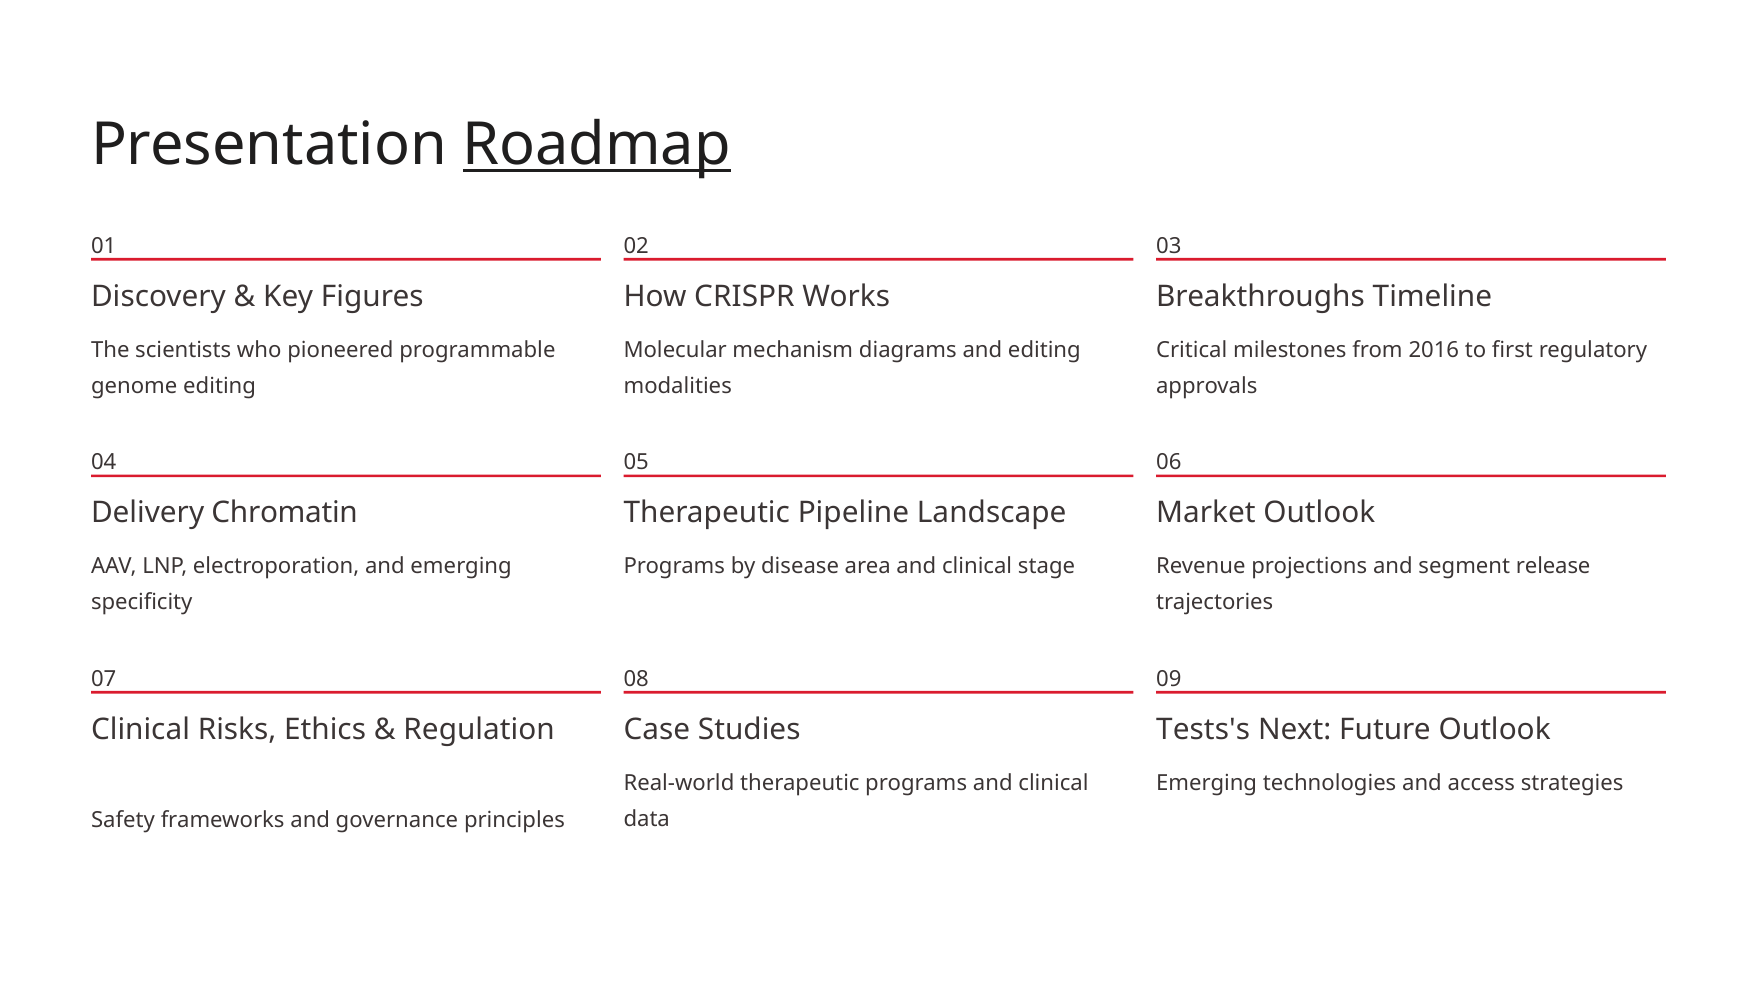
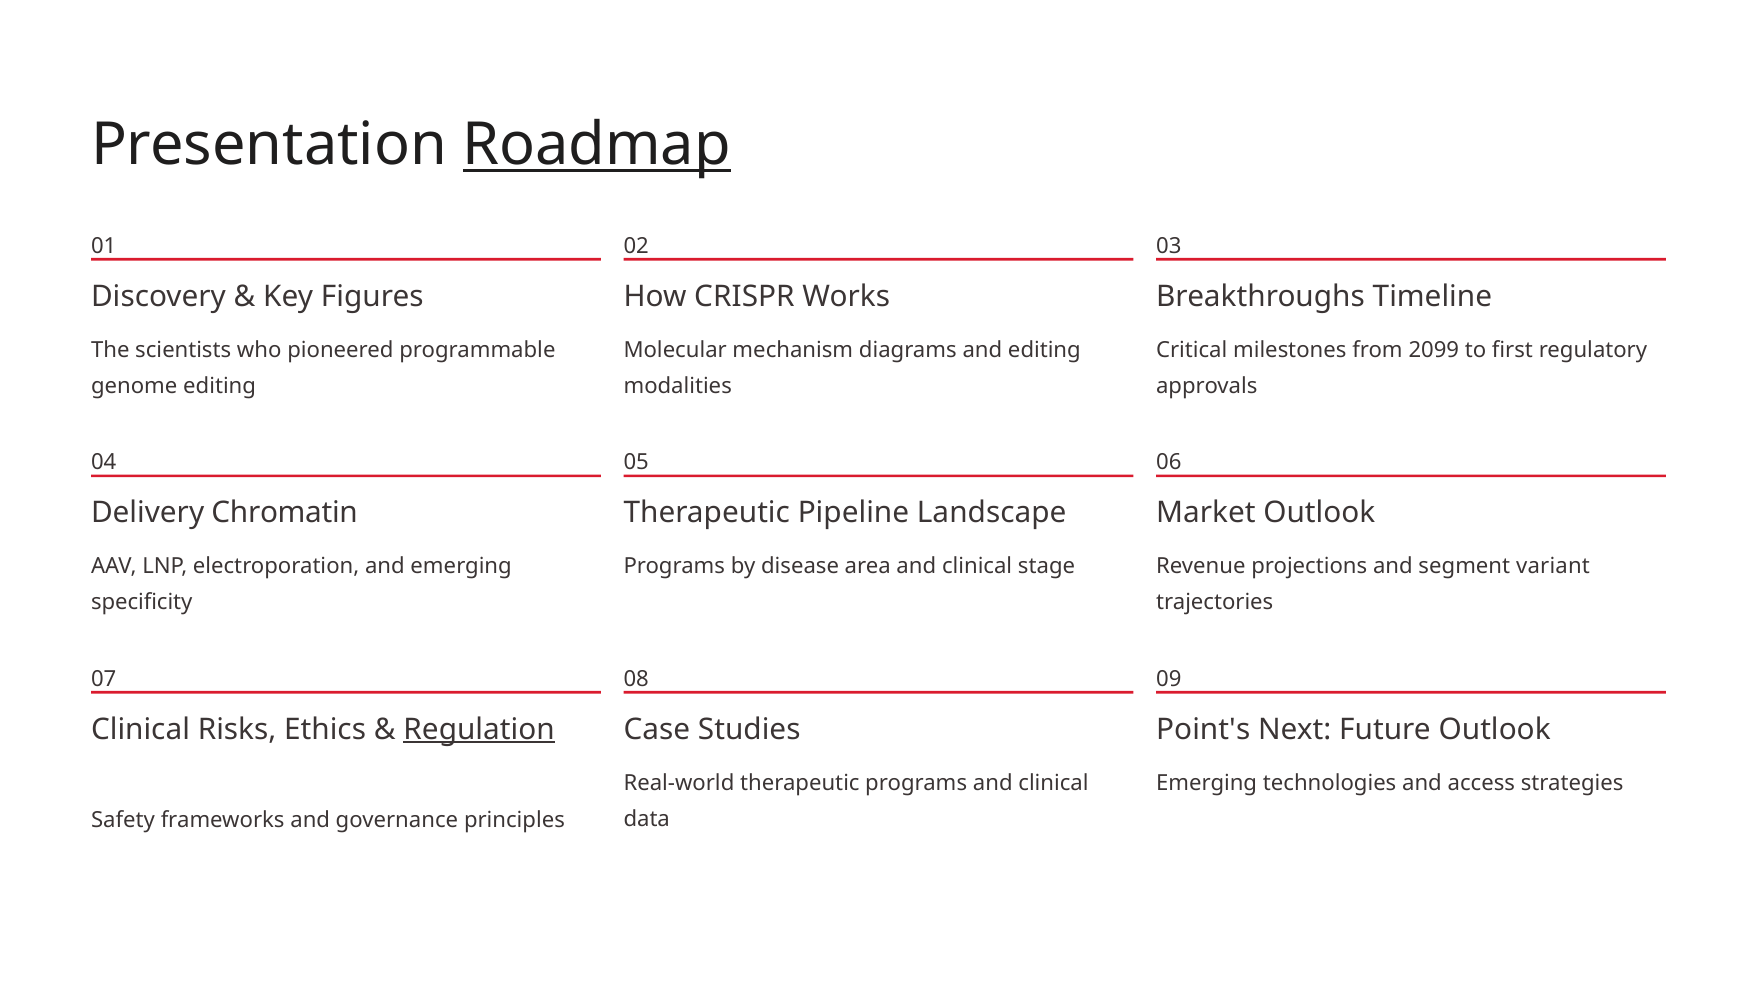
2016: 2016 -> 2099 (1434, 350)
release: release -> variant (1553, 567)
Regulation underline: none -> present (479, 730)
Tests's: Tests's -> Point's (1203, 730)
